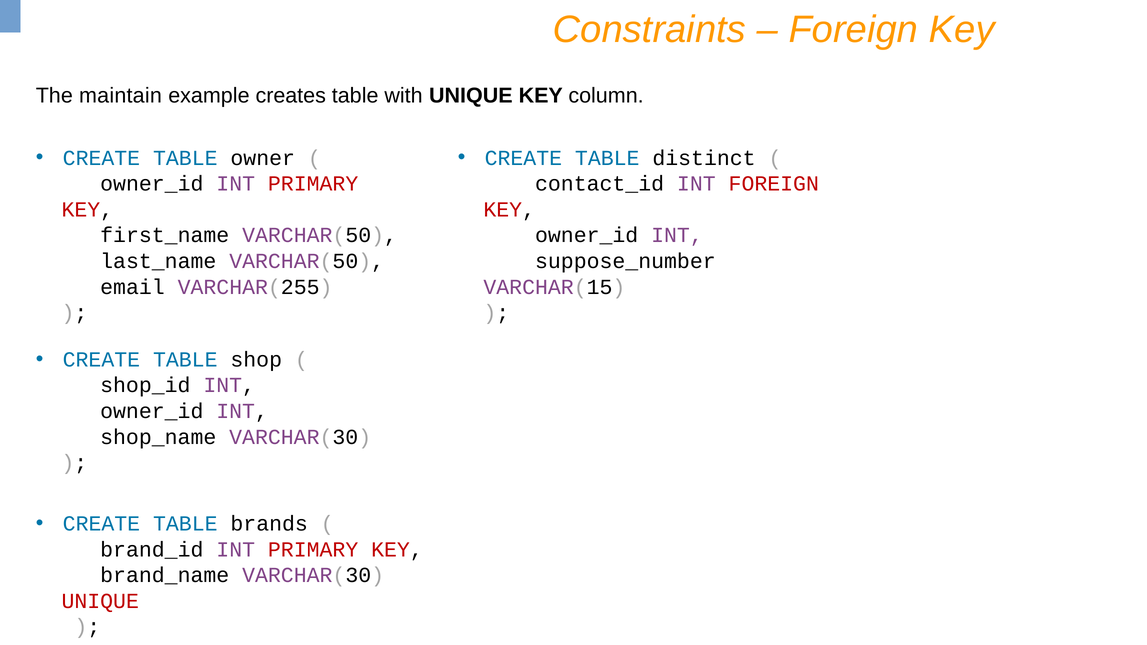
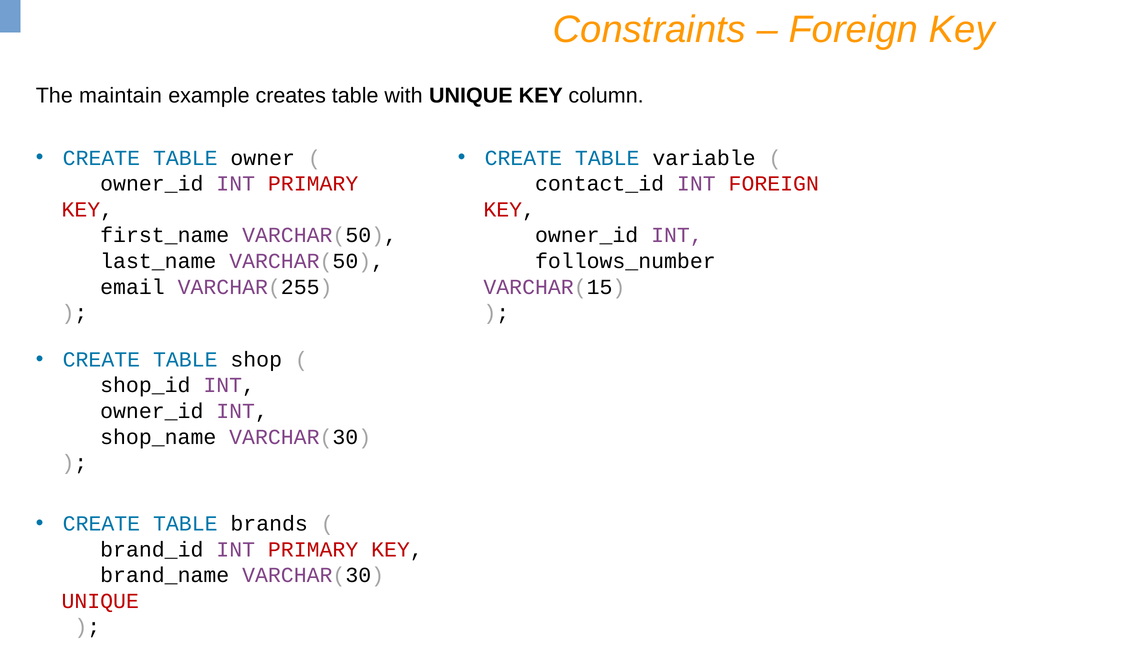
distinct: distinct -> variable (704, 158)
suppose_number: suppose_number -> follows_number (625, 261)
